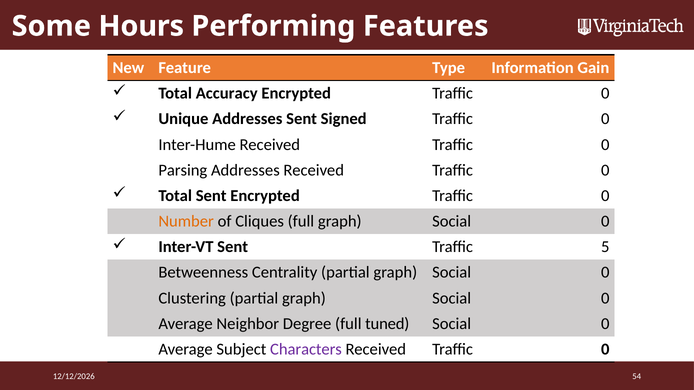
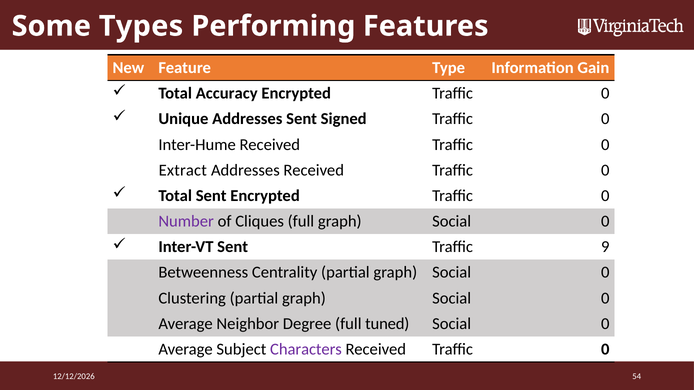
Hours: Hours -> Types (141, 26)
Parsing: Parsing -> Extract (183, 170)
Number colour: orange -> purple (186, 222)
5: 5 -> 9 (605, 247)
